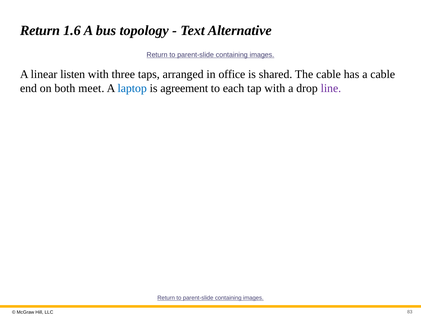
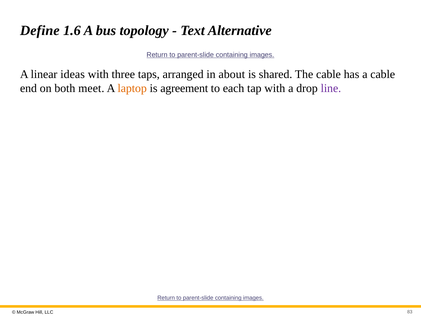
Return: Return -> Define (40, 31)
listen: listen -> ideas (73, 74)
office: office -> about (232, 74)
laptop colour: blue -> orange (132, 88)
